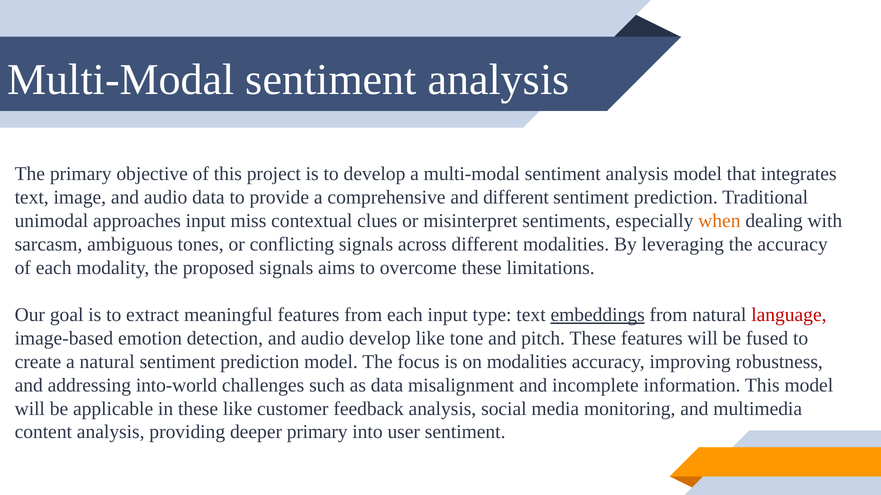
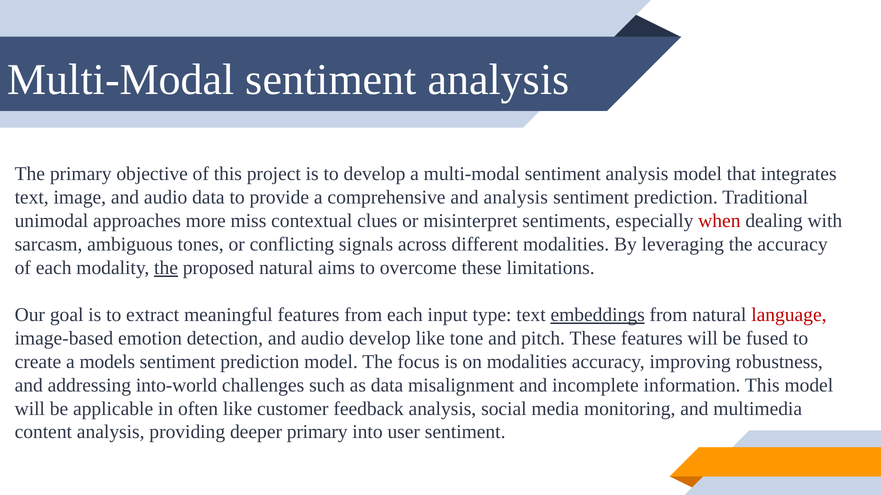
and different: different -> analysis (516, 198)
approaches input: input -> more (206, 221)
when colour: orange -> red (719, 221)
the underline: none -> present (166, 268)
proposed signals: signals -> natural (286, 268)
a natural: natural -> models (107, 362)
in these: these -> often (198, 409)
